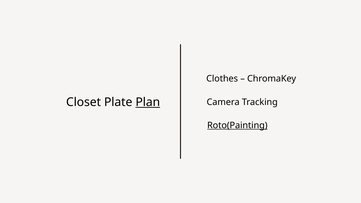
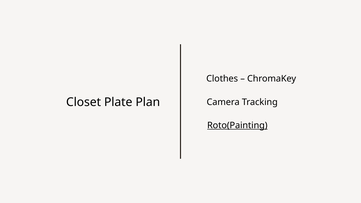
Plan underline: present -> none (148, 102)
